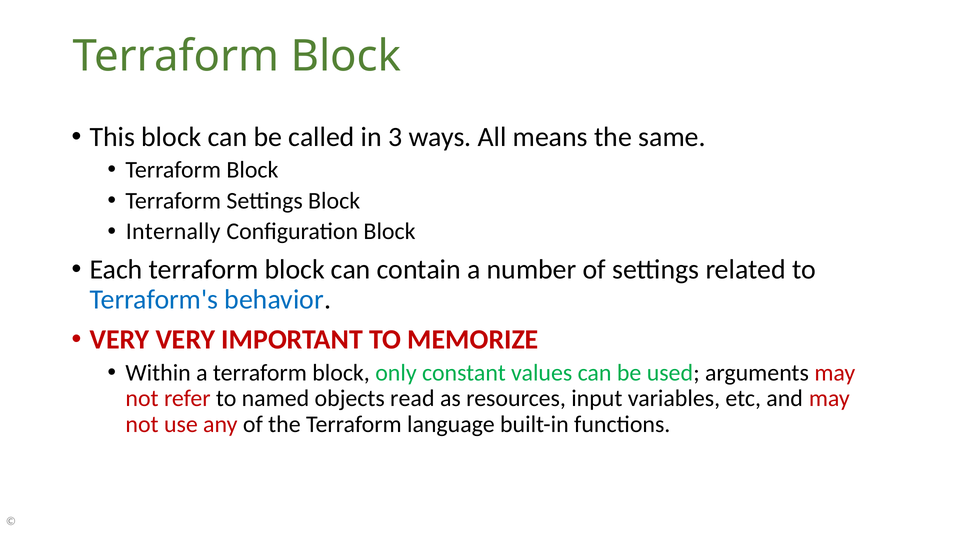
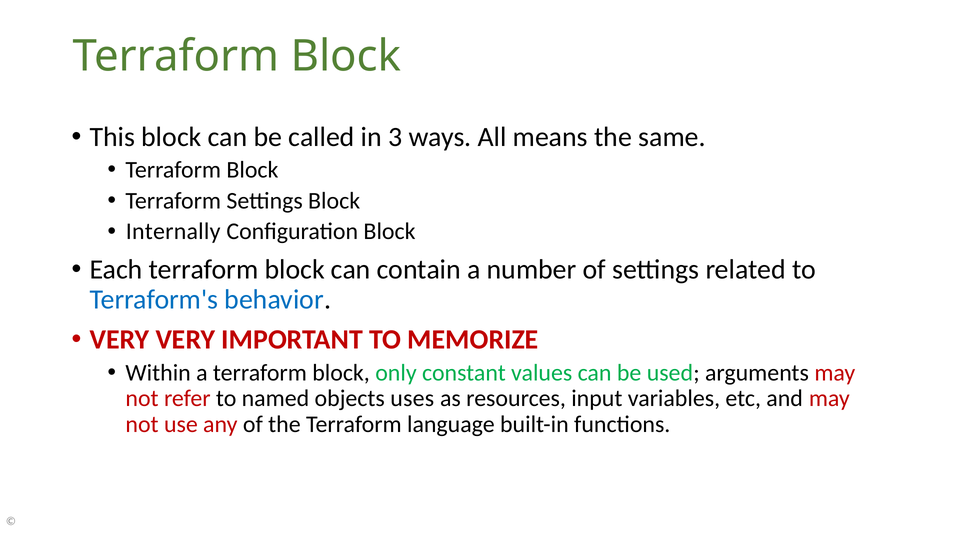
read: read -> uses (412, 398)
